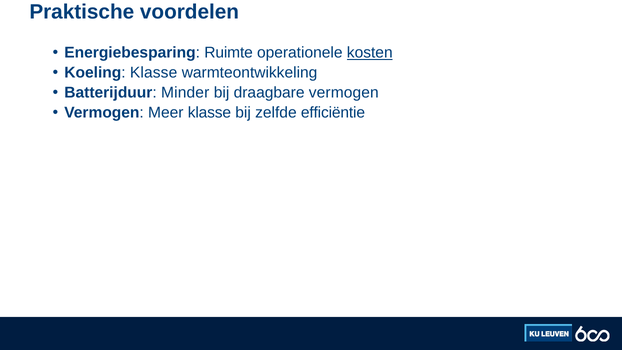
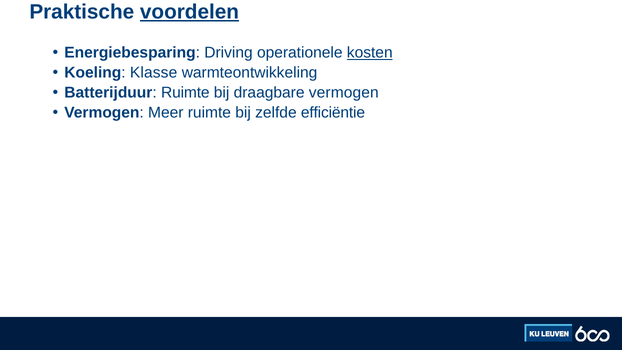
voordelen underline: none -> present (189, 12)
Ruimte: Ruimte -> Driving (228, 53)
Batterijduur Minder: Minder -> Ruimte (185, 93)
Meer klasse: klasse -> ruimte (209, 113)
